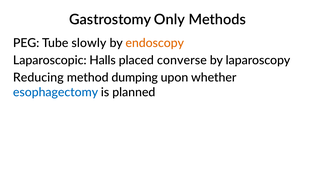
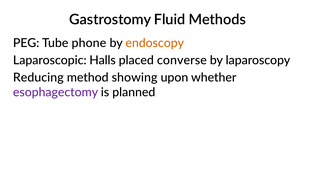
Only: Only -> Fluid (170, 20)
slowly: slowly -> phone (89, 43)
dumping: dumping -> showing (135, 77)
esophagectomy colour: blue -> purple (56, 92)
